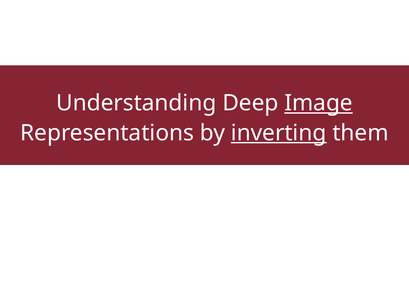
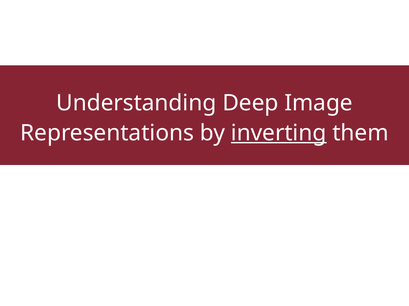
Image underline: present -> none (319, 103)
